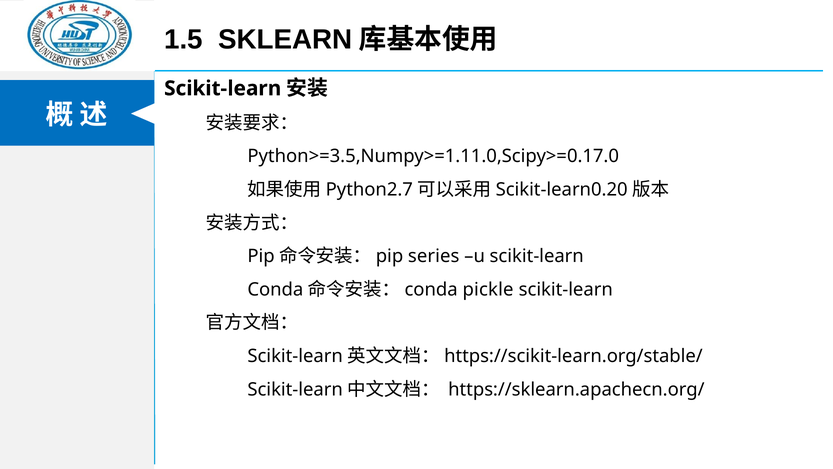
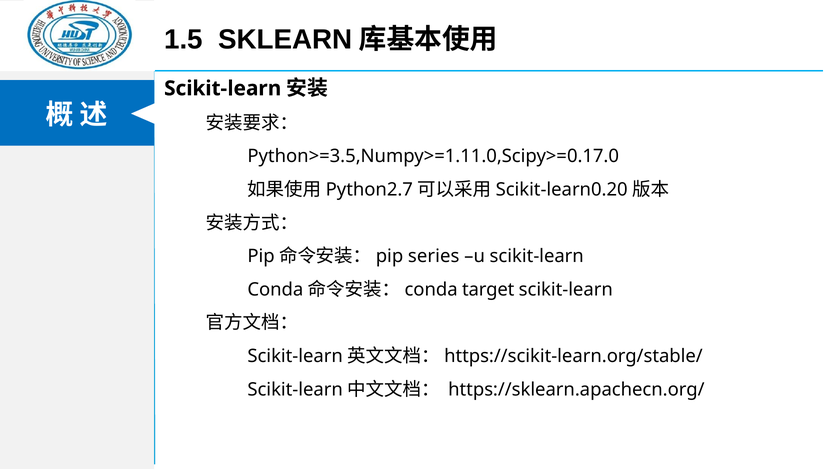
pickle: pickle -> target (488, 289)
